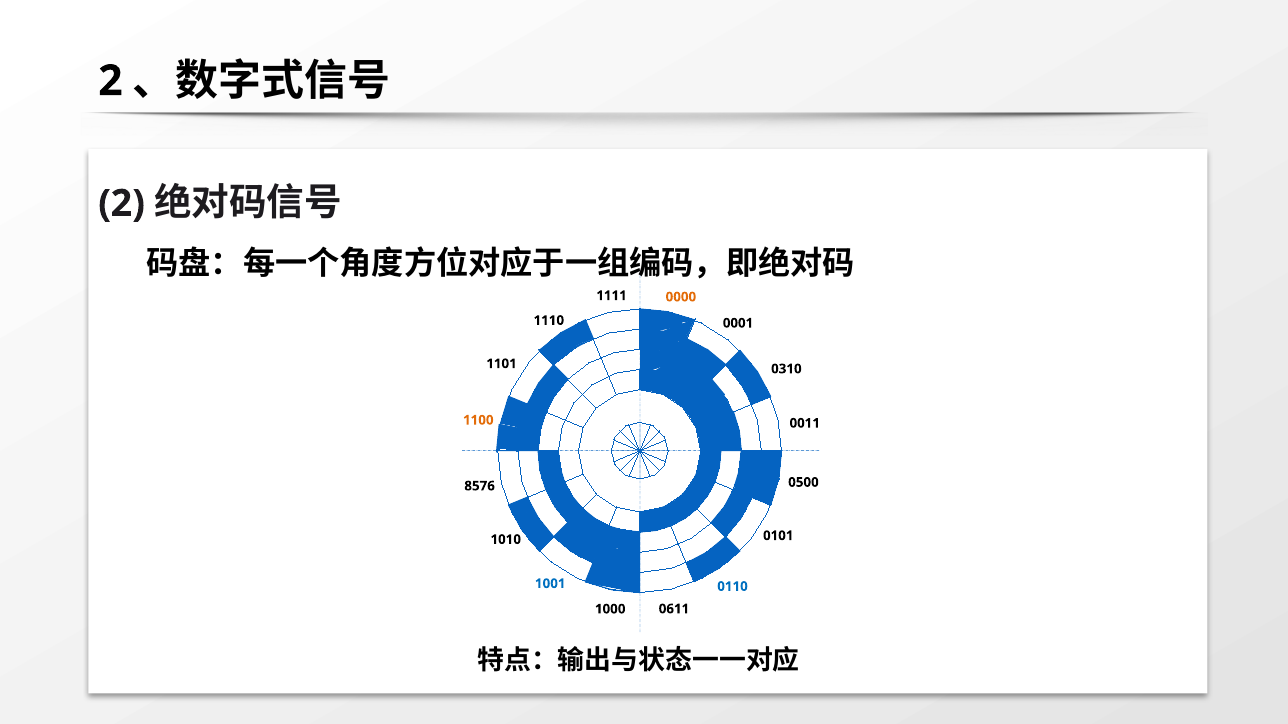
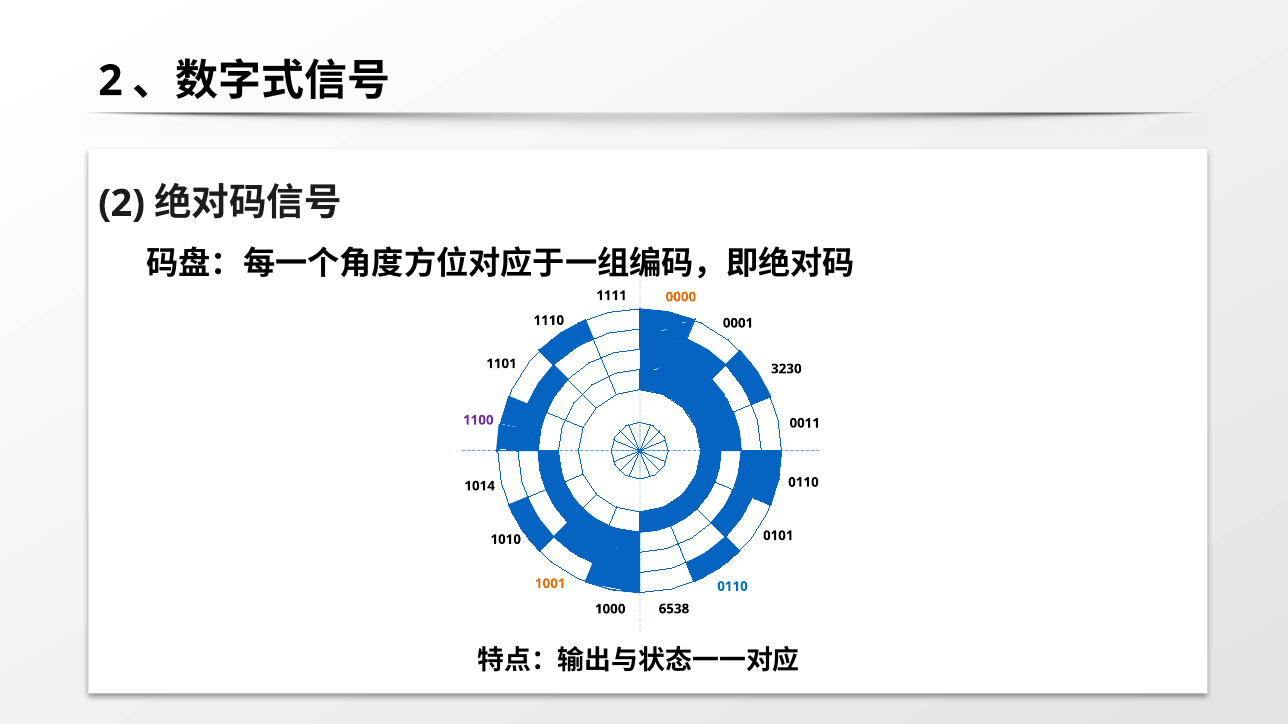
0310: 0310 -> 3230 (786, 369)
1100 colour: orange -> purple (478, 420)
0500: 0500 -> 0110 (803, 483)
8576: 8576 -> 1014 (480, 486)
1001 colour: blue -> orange (550, 584)
0611: 0611 -> 6538 (674, 609)
